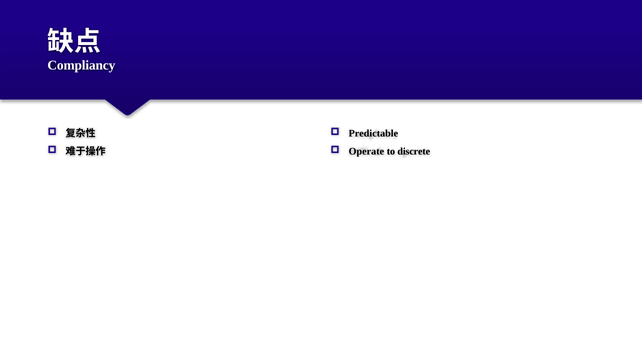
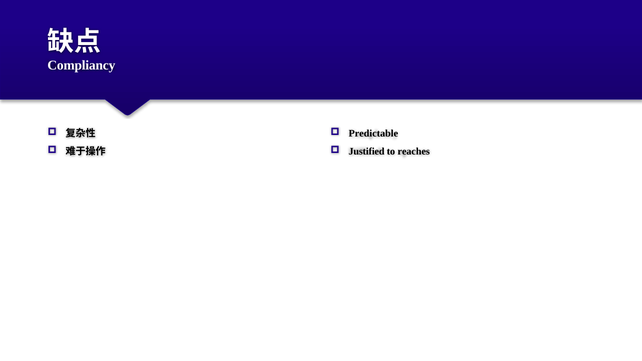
Operate: Operate -> Justified (367, 152)
discrete: discrete -> reaches (414, 152)
